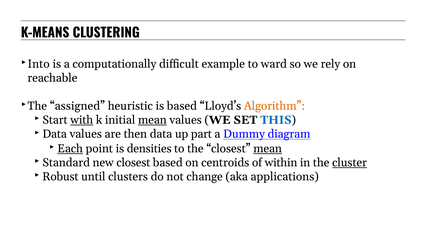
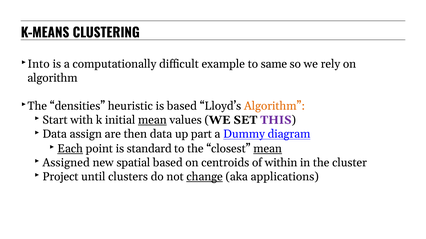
ward: ward -> same (274, 64)
reachable: reachable -> algorithm (52, 78)
assigned: assigned -> densities (77, 106)
with underline: present -> none (82, 120)
THIS colour: blue -> purple (276, 120)
Data values: values -> assign (86, 134)
densities: densities -> standard (149, 149)
Standard: Standard -> Assigned (66, 163)
new closest: closest -> spatial (133, 163)
cluster underline: present -> none (350, 163)
Robust: Robust -> Project (60, 177)
change underline: none -> present (205, 177)
